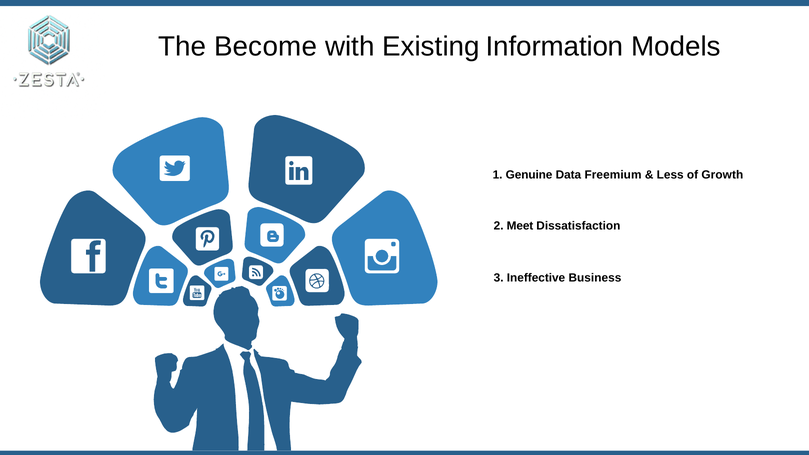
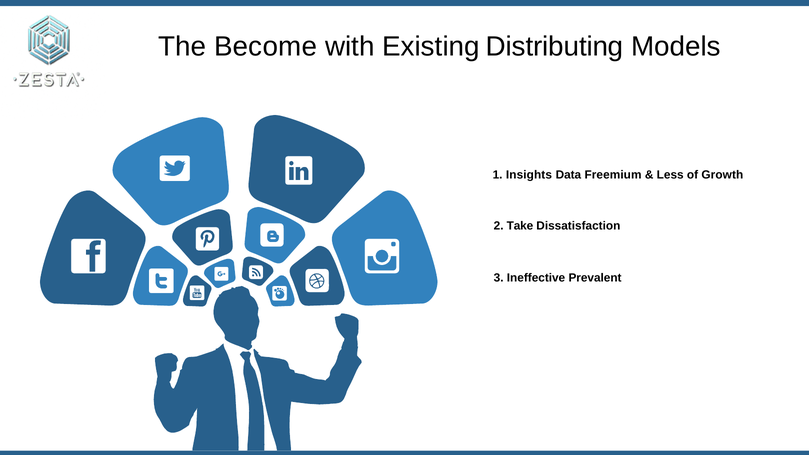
Information: Information -> Distributing (555, 46)
Genuine: Genuine -> Insights (529, 175)
Meet: Meet -> Take (520, 226)
Business: Business -> Prevalent (595, 278)
